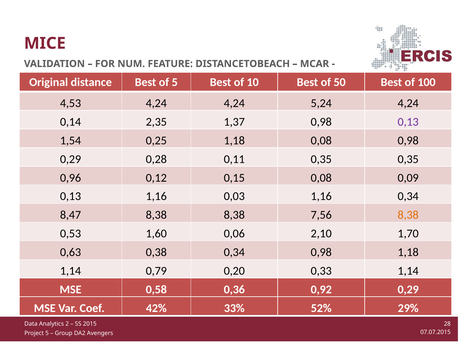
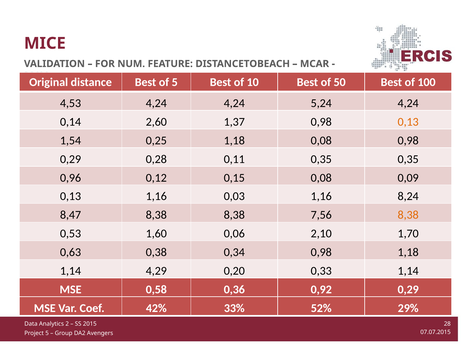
2,35: 2,35 -> 2,60 (156, 122)
0,13 colour: purple -> orange (408, 122)
1,16 0,34: 0,34 -> 8,24 (408, 196)
0,79: 0,79 -> 4,29 (156, 271)
